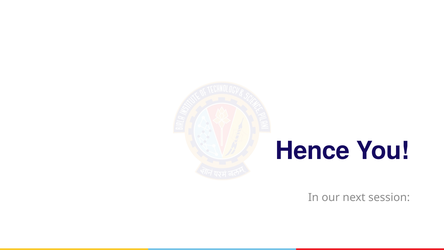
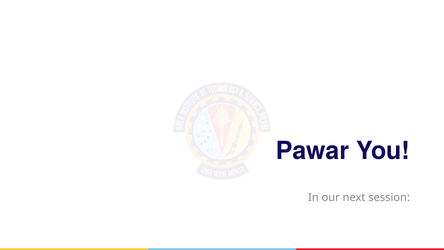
Hence: Hence -> Pawar (312, 151)
